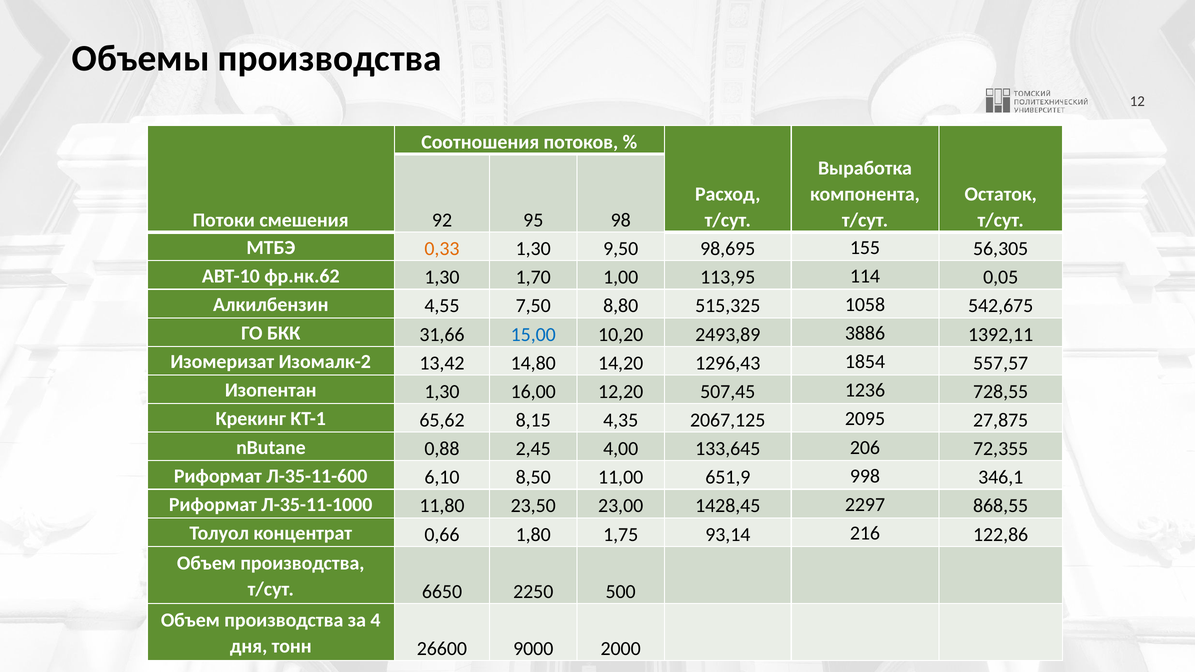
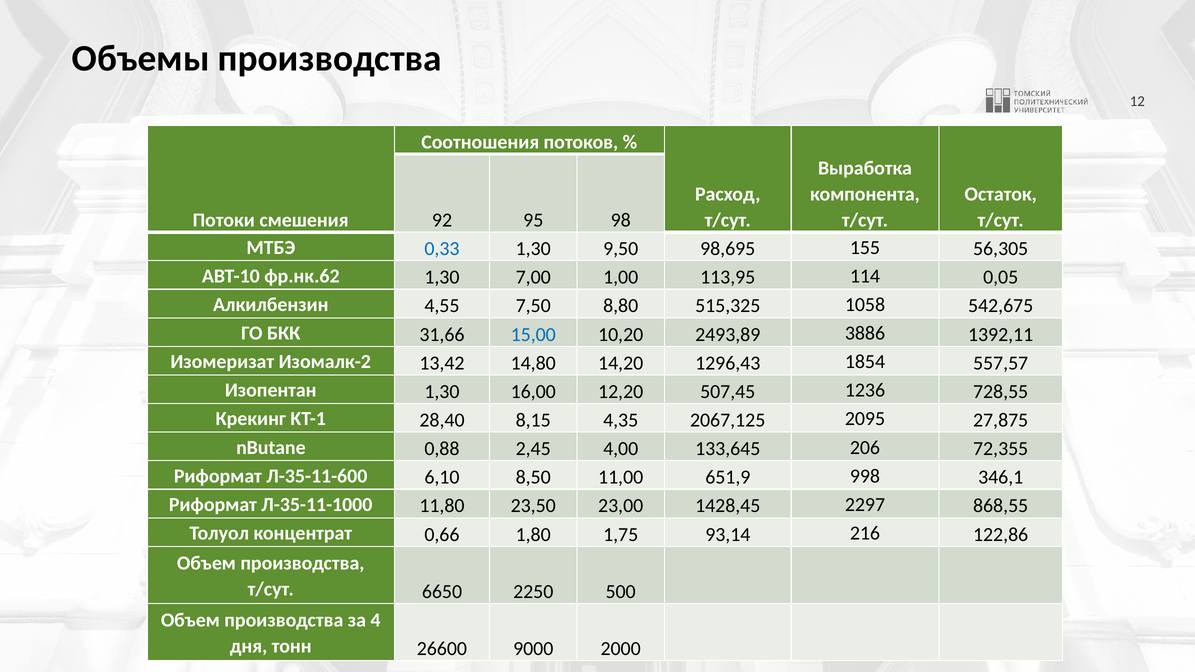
0,33 colour: orange -> blue (442, 249)
1,70: 1,70 -> 7,00 (533, 277)
65,62: 65,62 -> 28,40 (442, 420)
